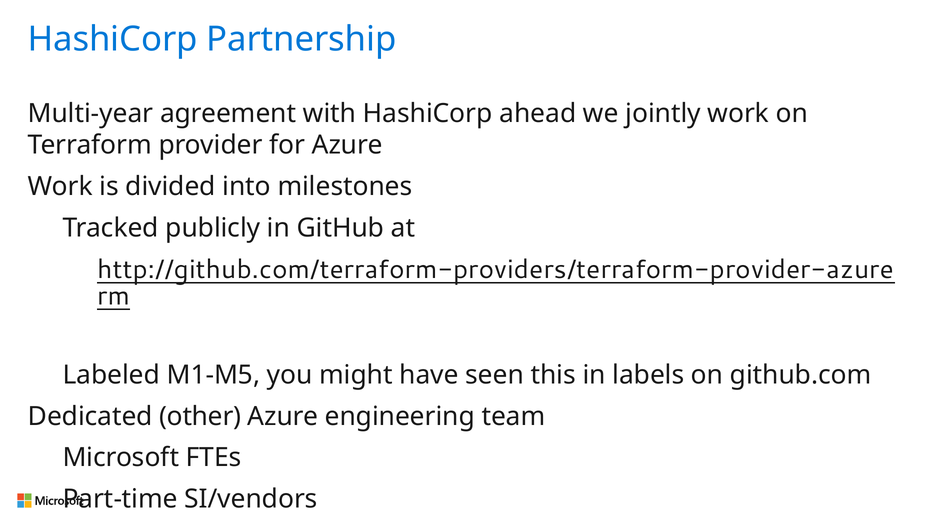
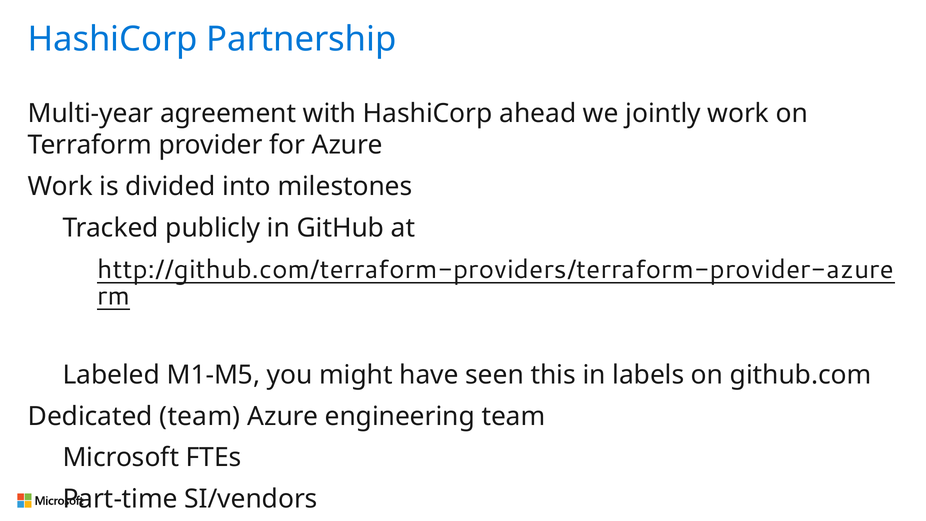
Dedicated other: other -> team (200, 416)
